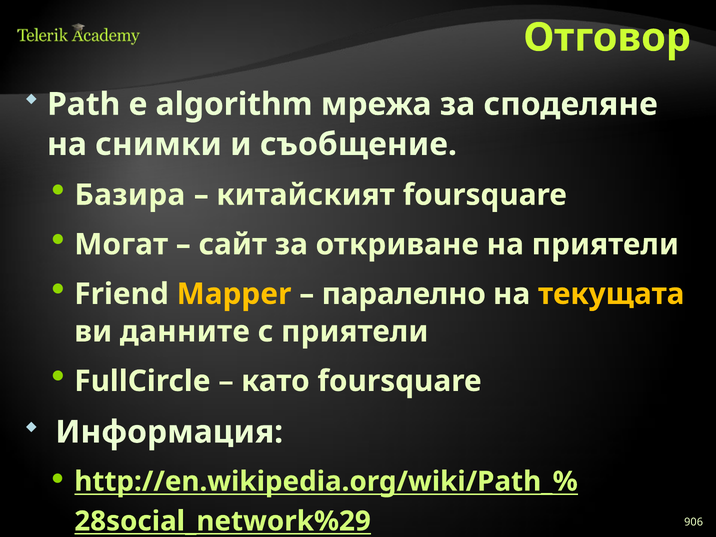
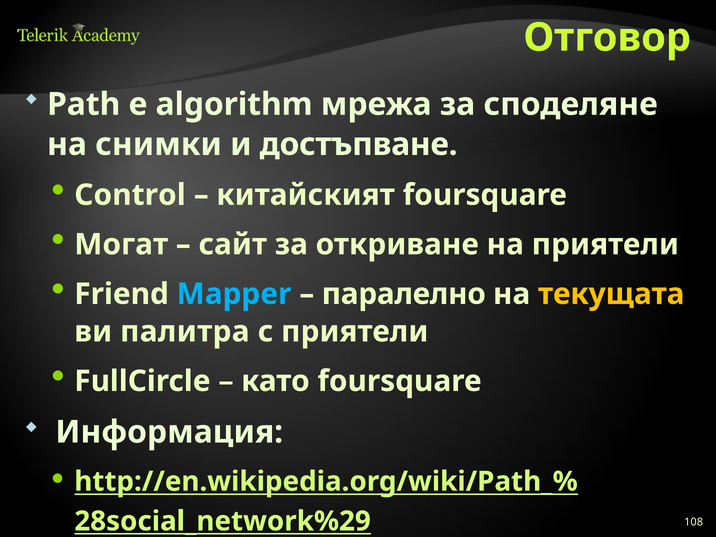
съобщение: съобщение -> достъпване (359, 144)
Базира: Базира -> Control (130, 195)
Mapper colour: yellow -> light blue (234, 294)
данните: данните -> палитра (185, 332)
906: 906 -> 108 (694, 522)
